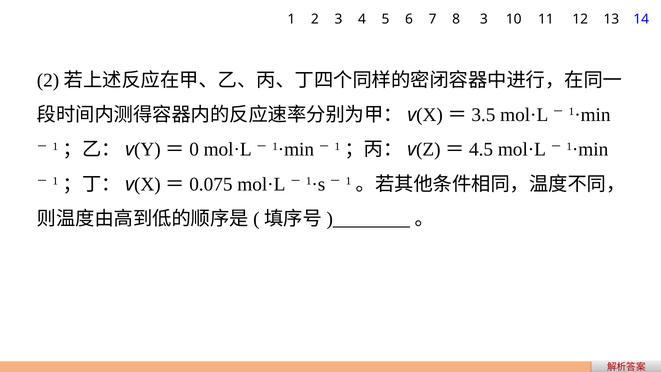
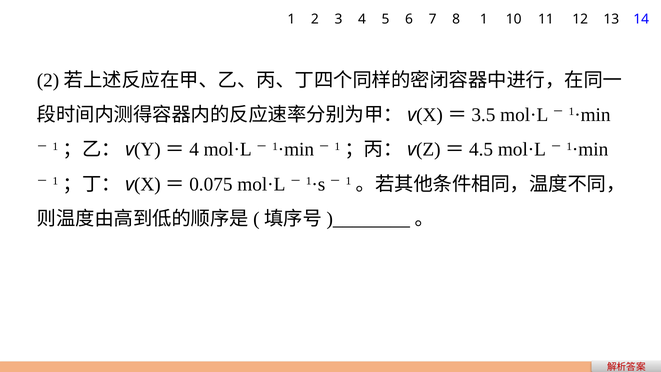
8 3: 3 -> 1 (484, 19)
0: 0 -> 4 (194, 150)
